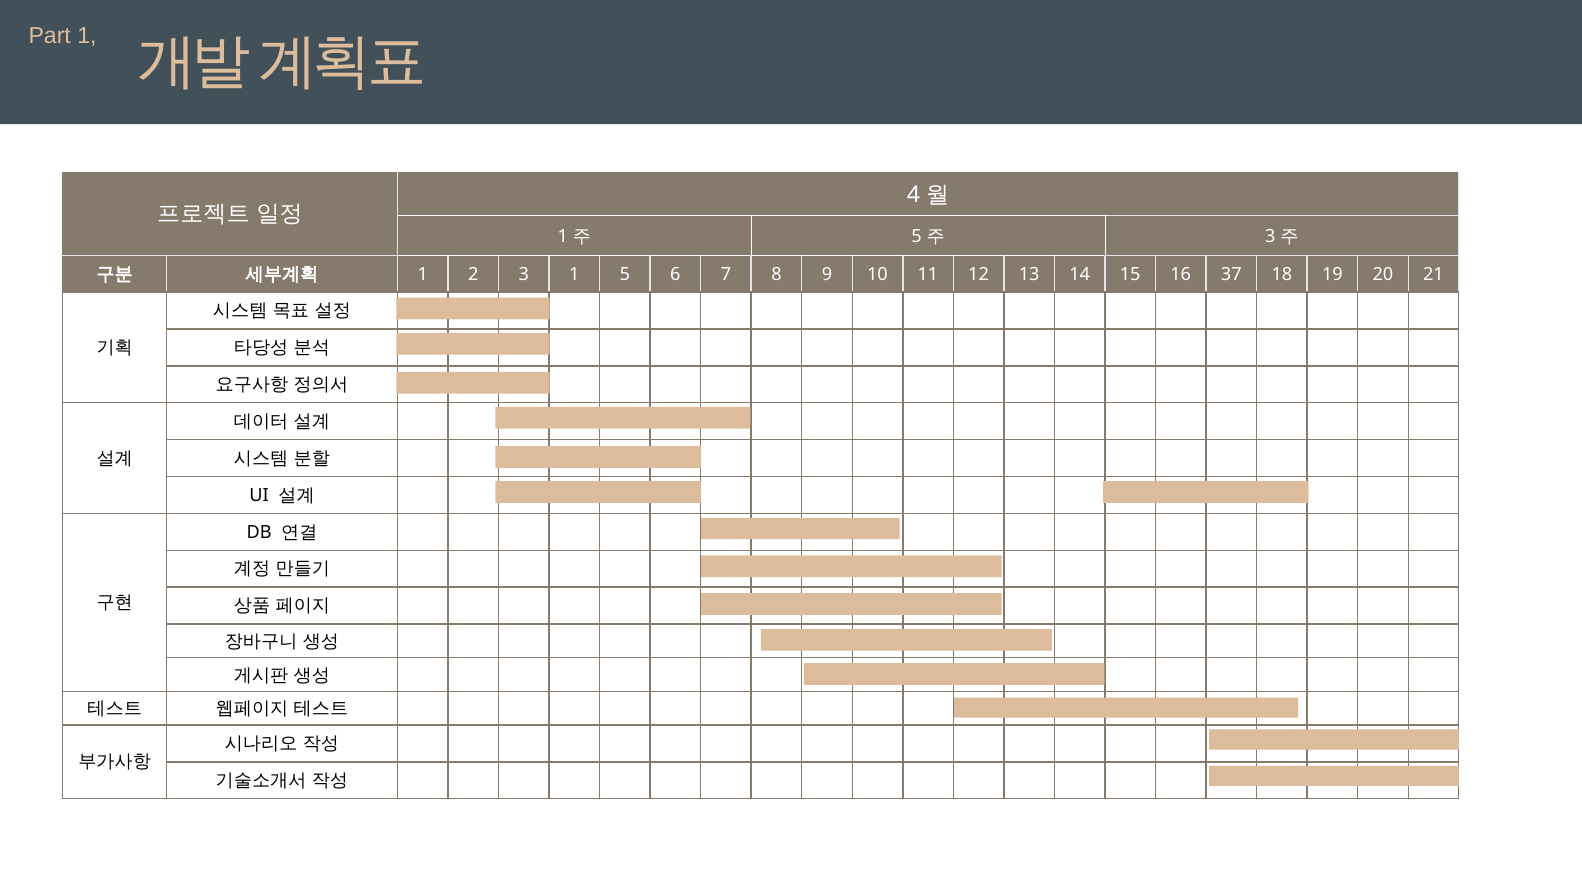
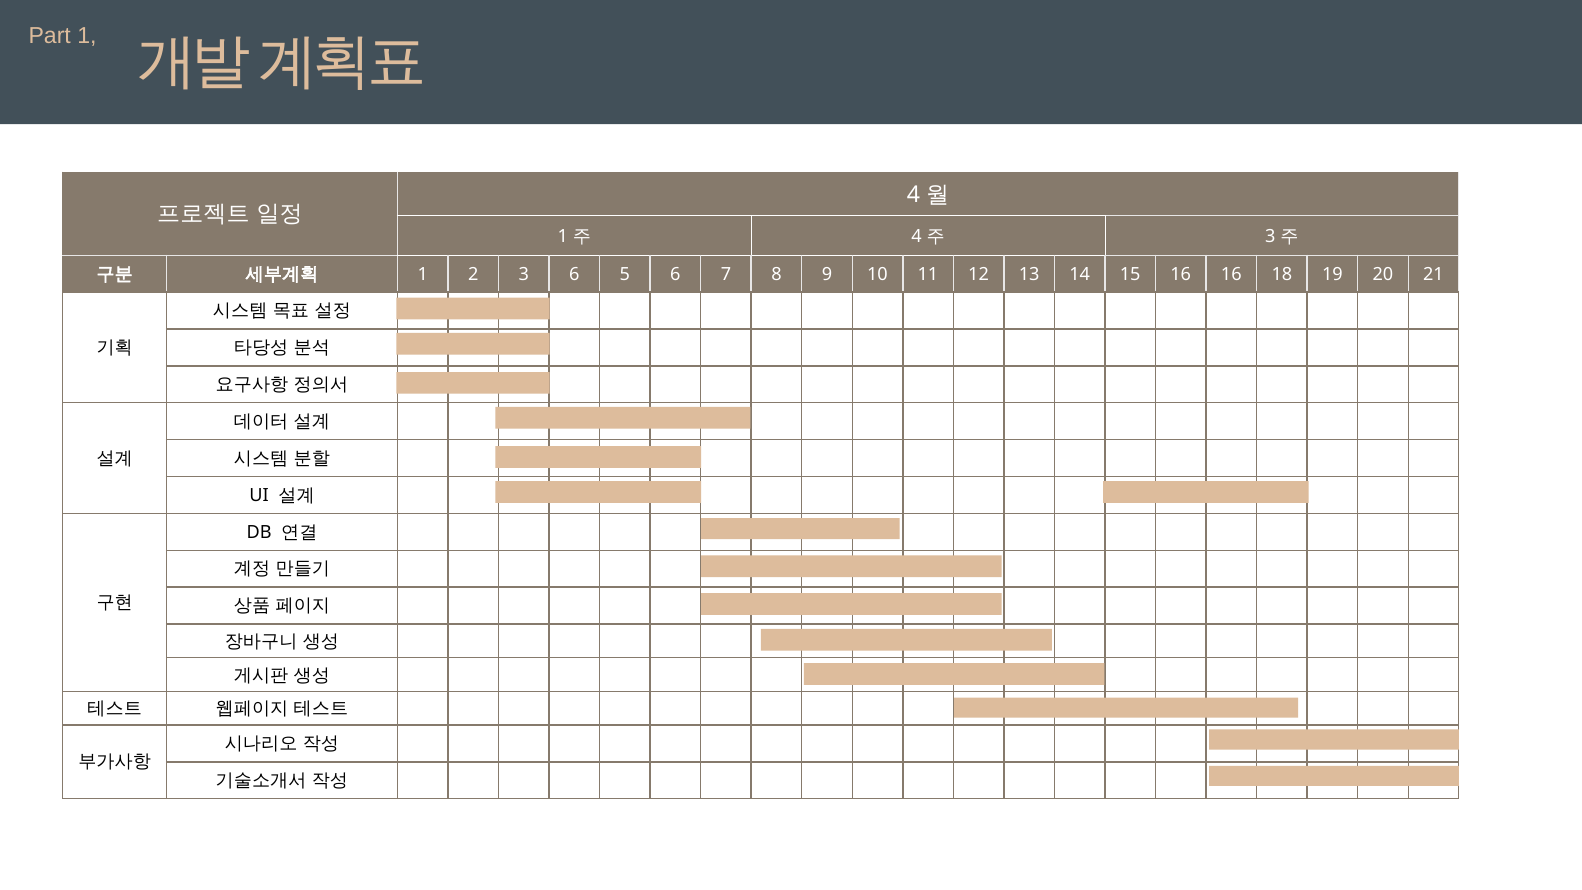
5: 5 -> 4 (917, 237)
3 1: 1 -> 6 (574, 275)
16 37: 37 -> 16 (1231, 275)
